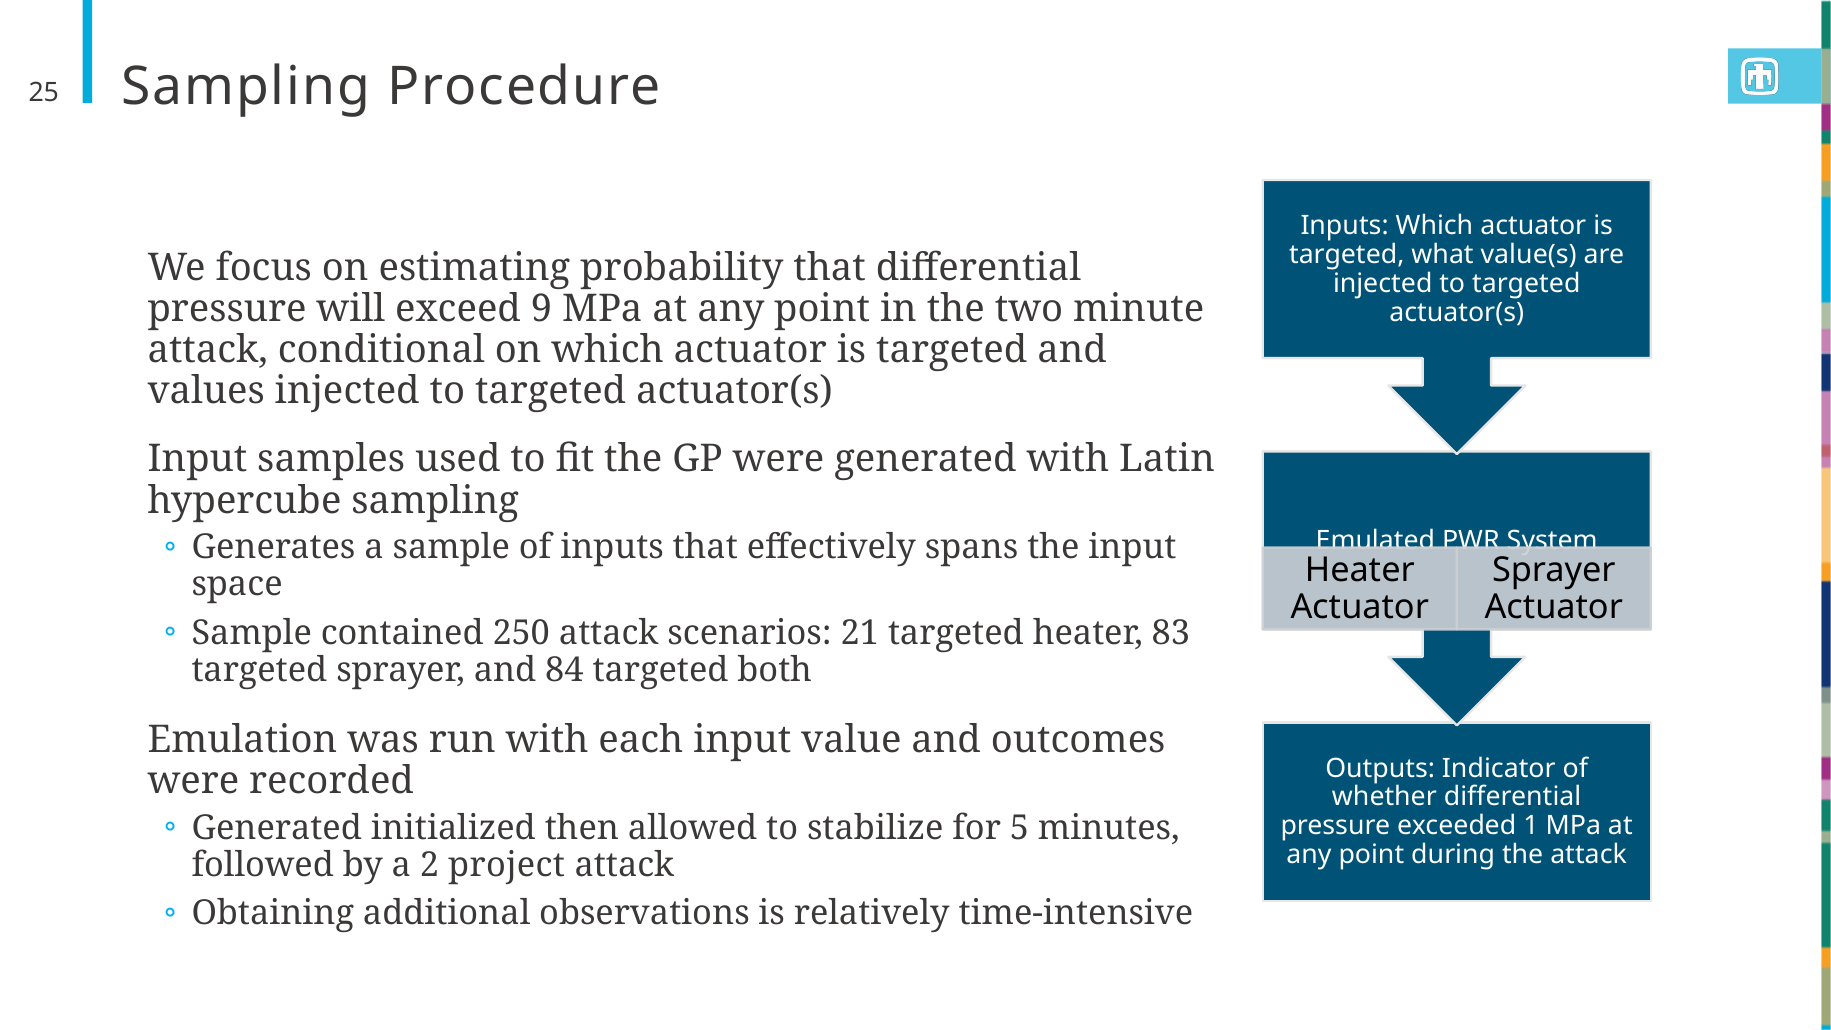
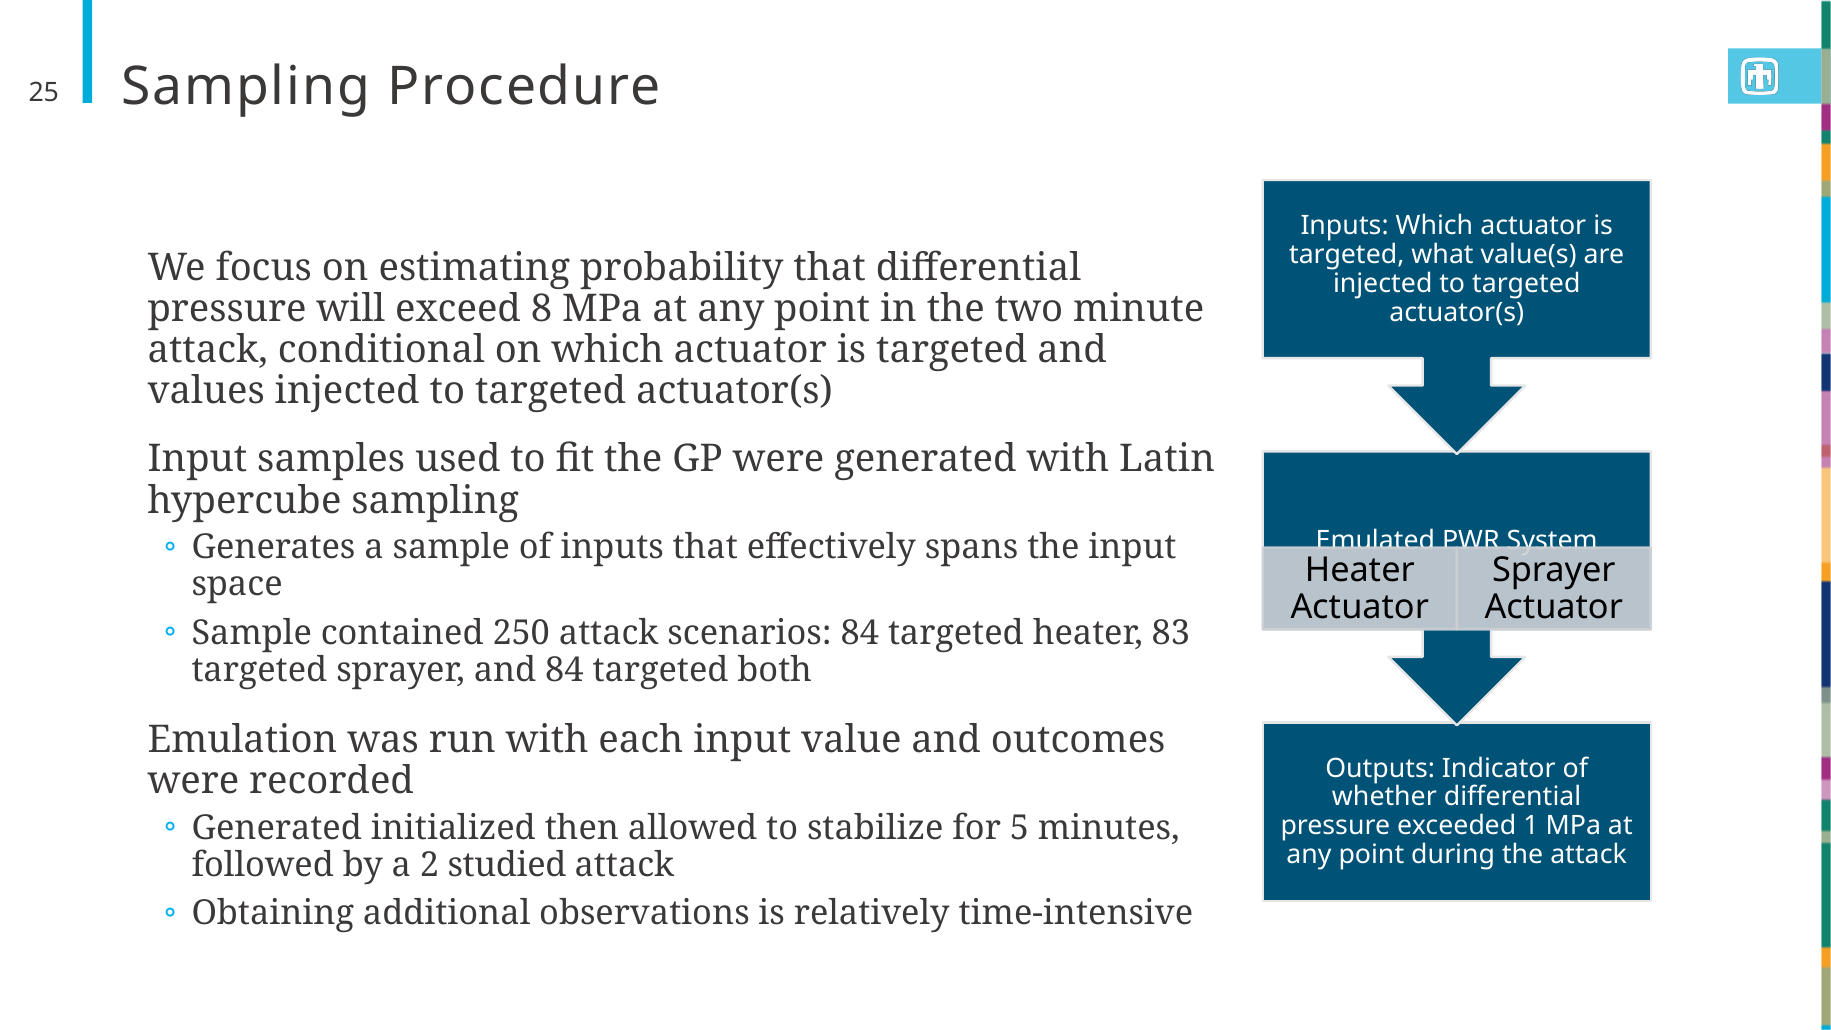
9: 9 -> 8 (541, 309)
scenarios 21: 21 -> 84 (860, 633)
project: project -> studied (507, 865)
